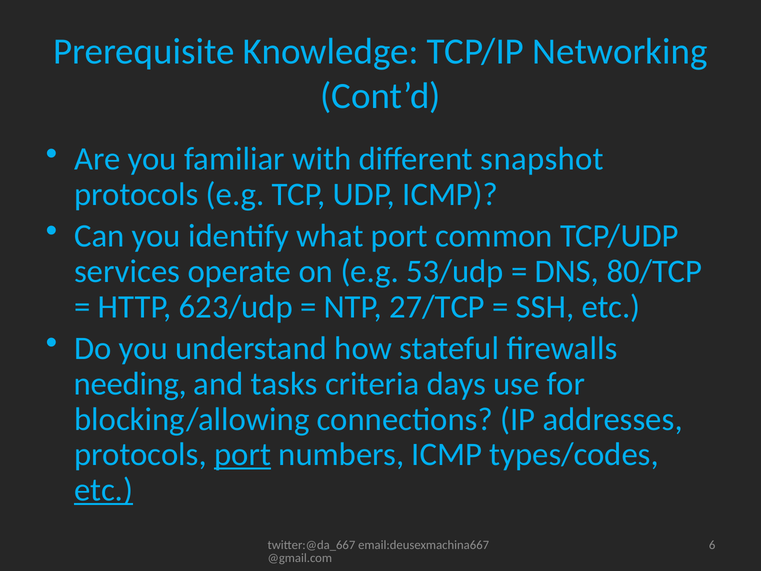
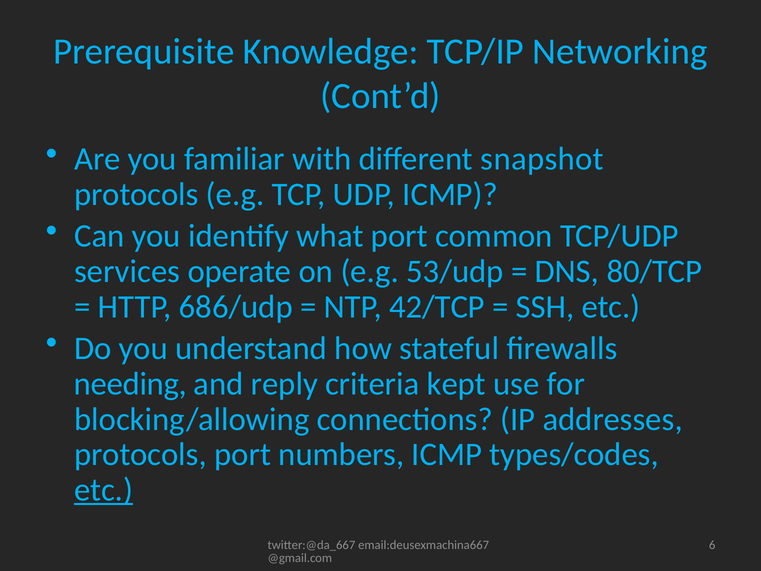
623/udp: 623/udp -> 686/udp (236, 307)
27/TCP: 27/TCP -> 42/TCP (437, 307)
tasks: tasks -> reply (284, 384)
days: days -> kept (456, 384)
port underline: present -> none (243, 454)
